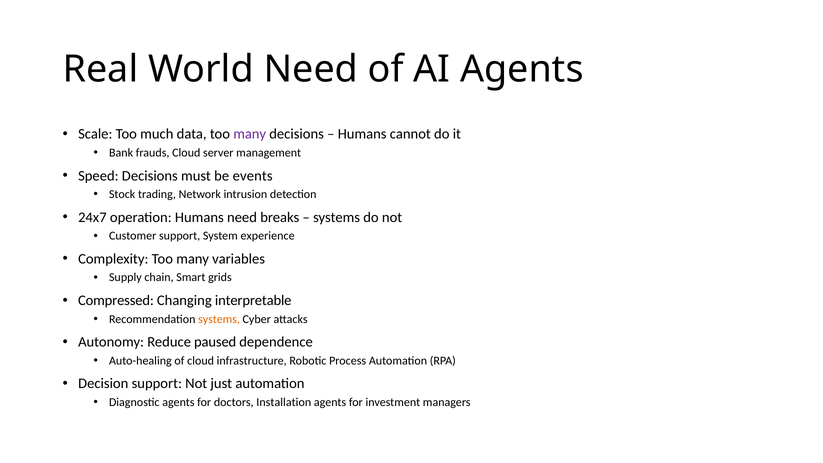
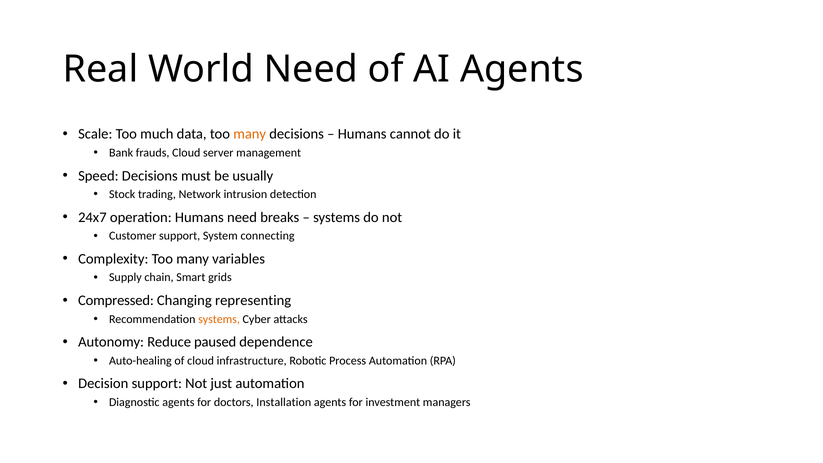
many colour: purple -> orange (250, 134)
events: events -> usually (253, 176)
experience: experience -> connecting (268, 236)
interpretable: interpretable -> representing (253, 300)
